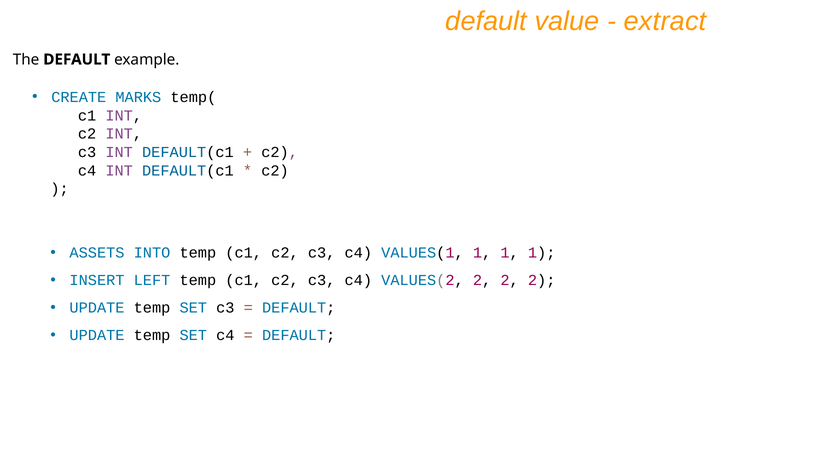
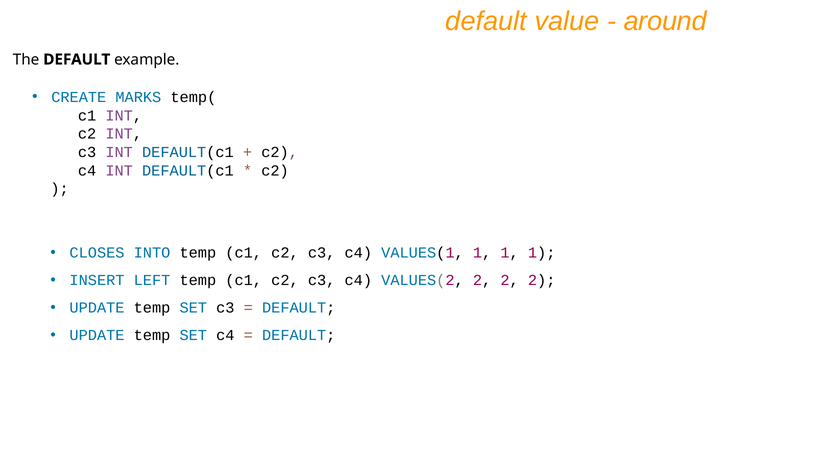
extract: extract -> around (665, 21)
ASSETS: ASSETS -> CLOSES (97, 253)
